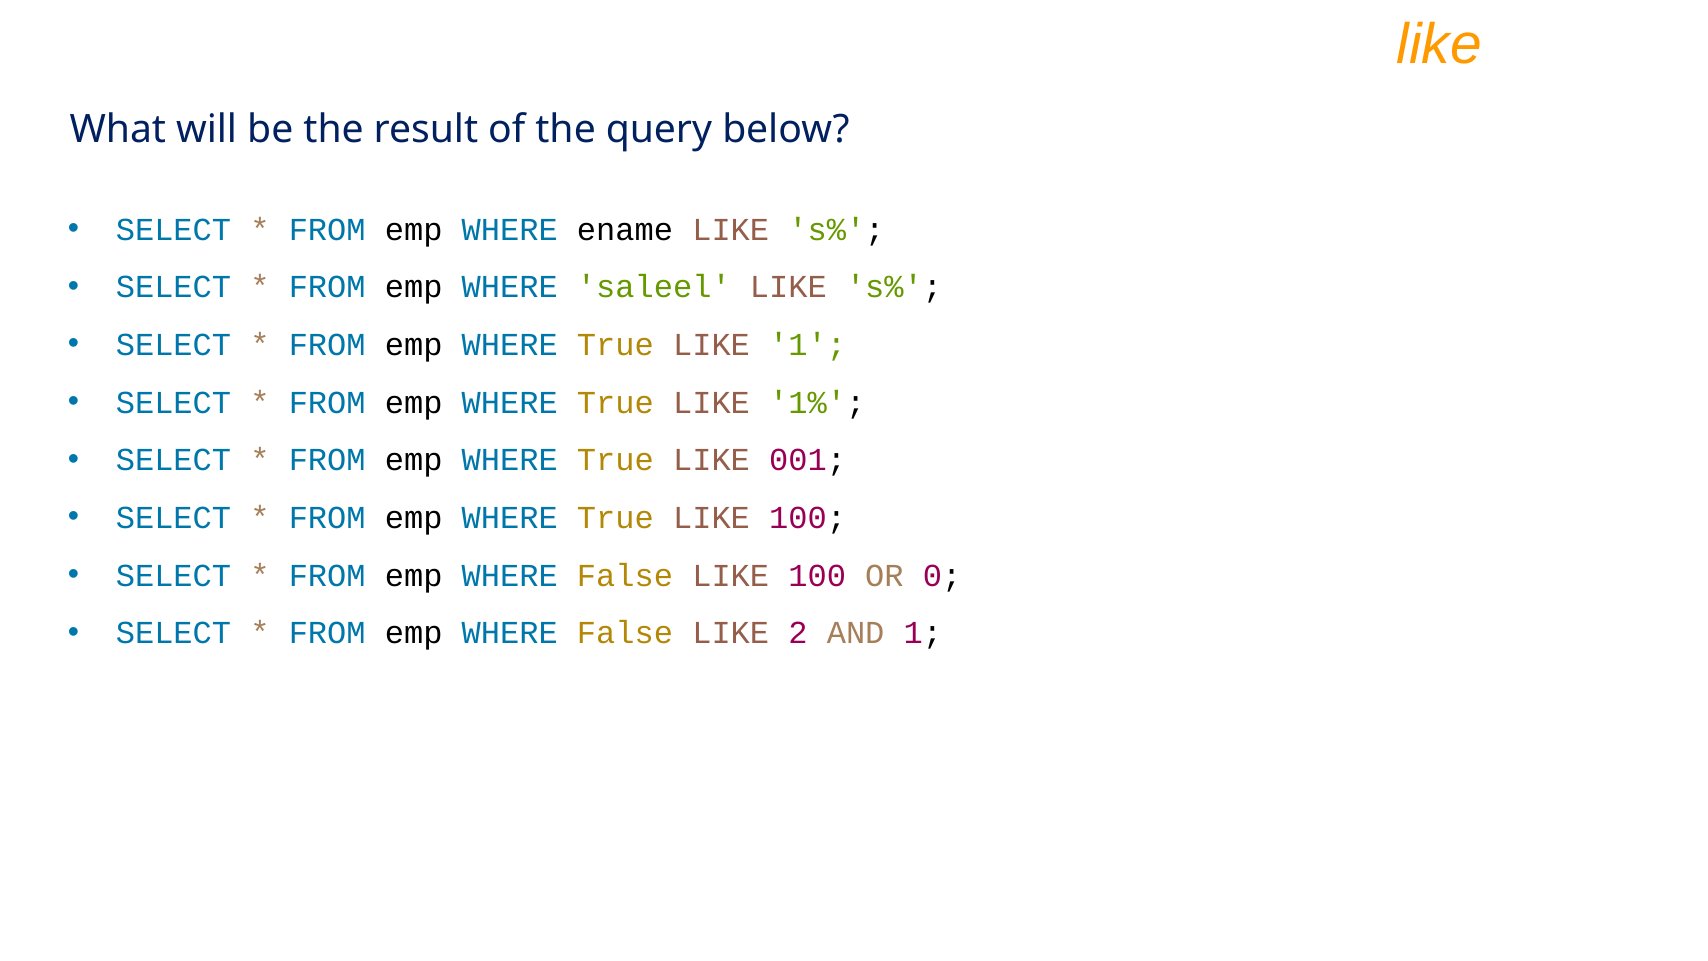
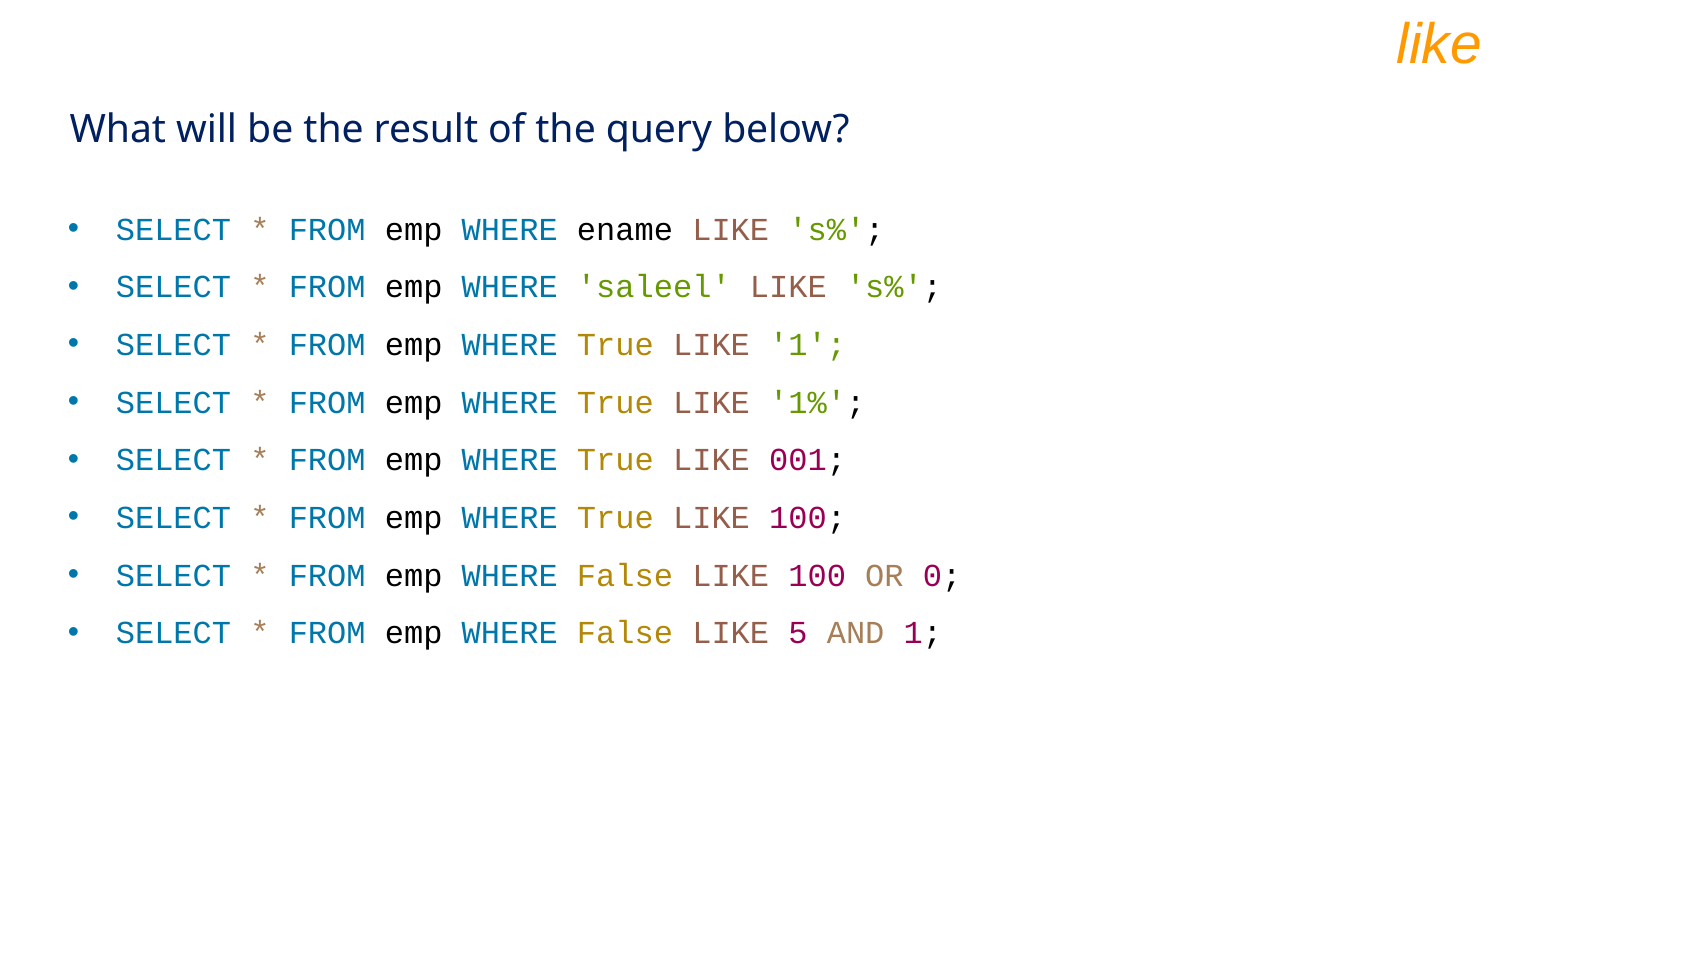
2: 2 -> 5 (798, 633)
